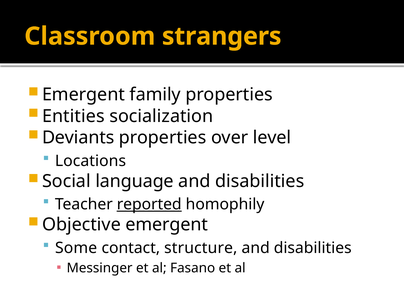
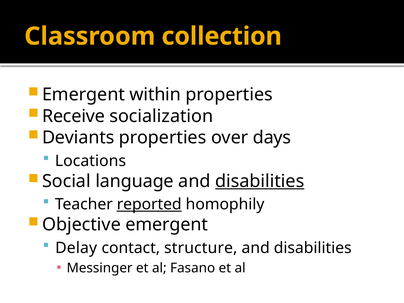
strangers: strangers -> collection (222, 36)
family: family -> within (155, 95)
Entities: Entities -> Receive (74, 116)
level: level -> days (272, 138)
disabilities underline: none -> present (260, 181)
Some: Some -> Delay (76, 248)
